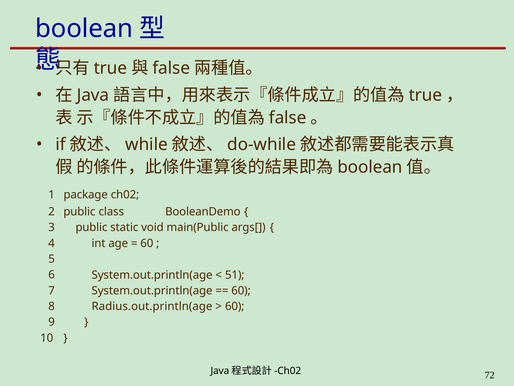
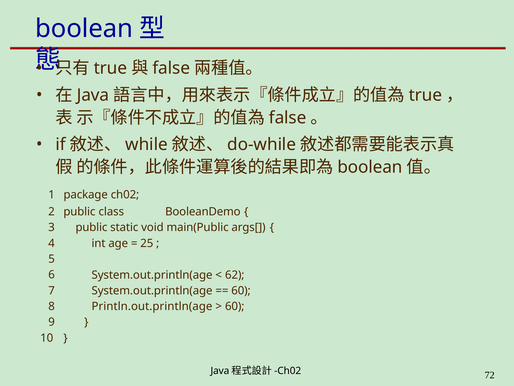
60: 60 -> 25 (147, 243)
51: 51 -> 62 (235, 275)
Radius.out.println(age: Radius.out.println(age -> Println.out.println(age (152, 306)
